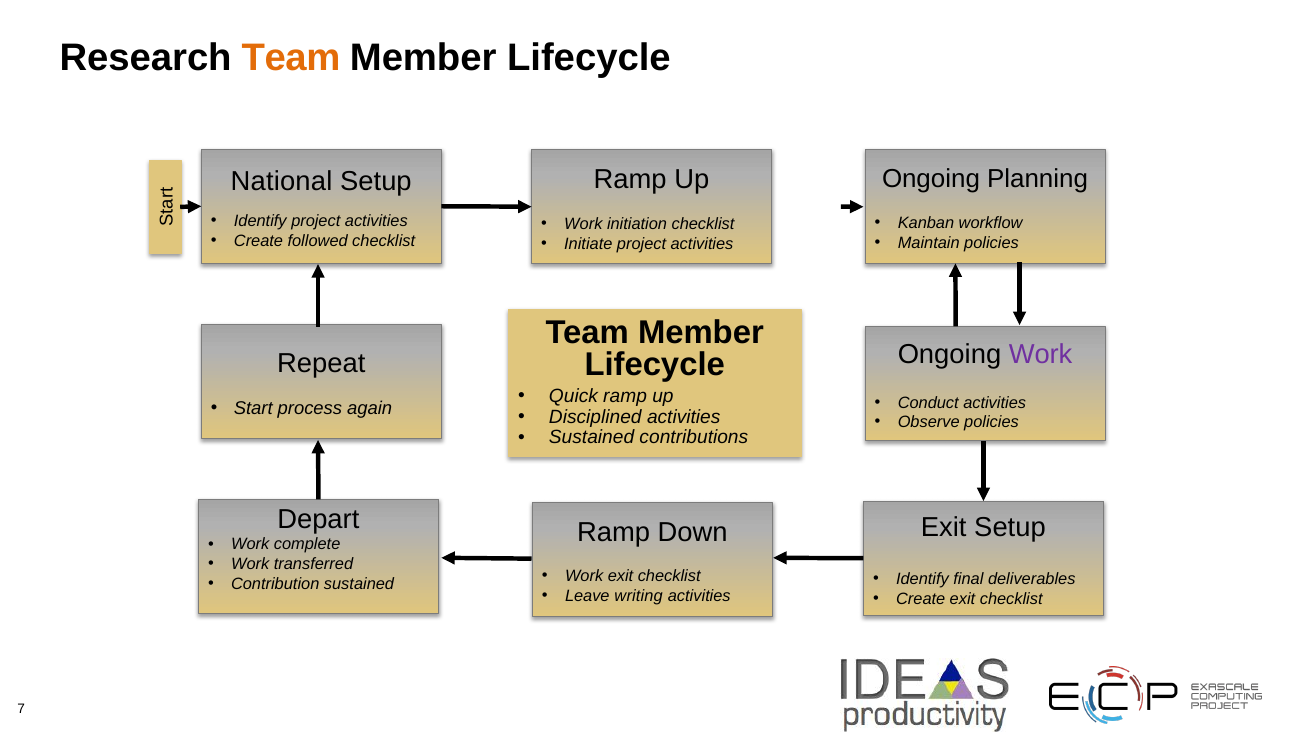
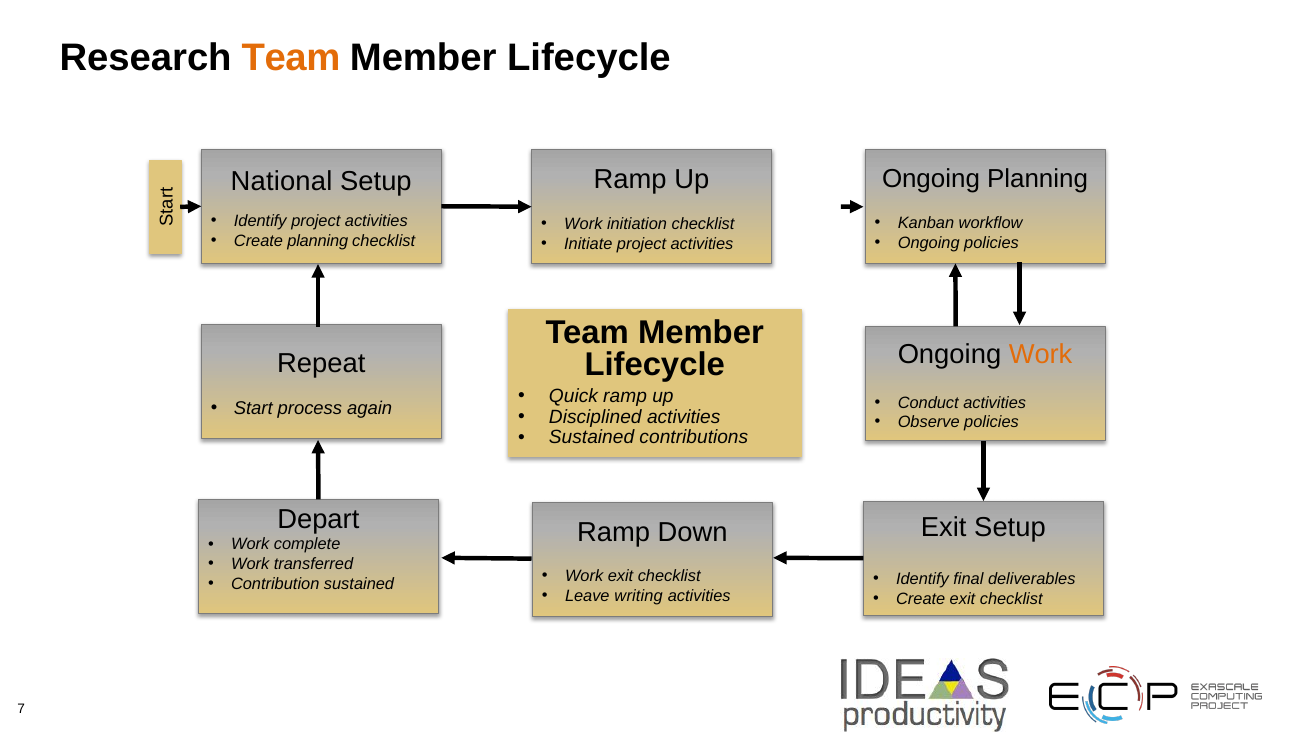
Create followed: followed -> planning (318, 241)
Maintain: Maintain -> Ongoing (929, 243)
Work colour: purple -> orange (1041, 354)
